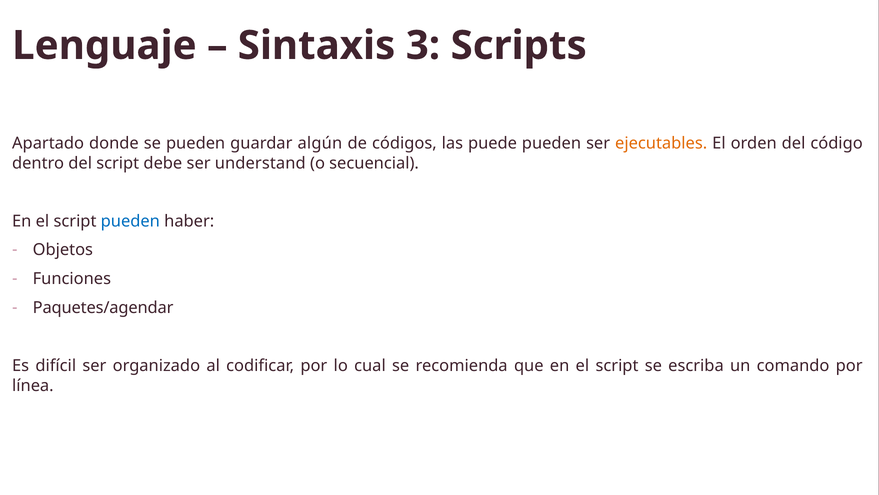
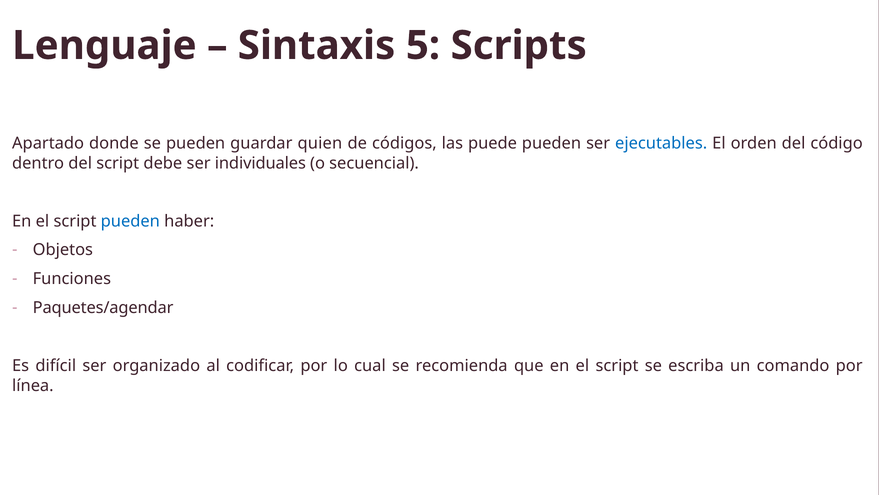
3: 3 -> 5 (423, 46)
algún: algún -> quien (320, 143)
ejecutables colour: orange -> blue (661, 143)
understand: understand -> individuales (260, 163)
